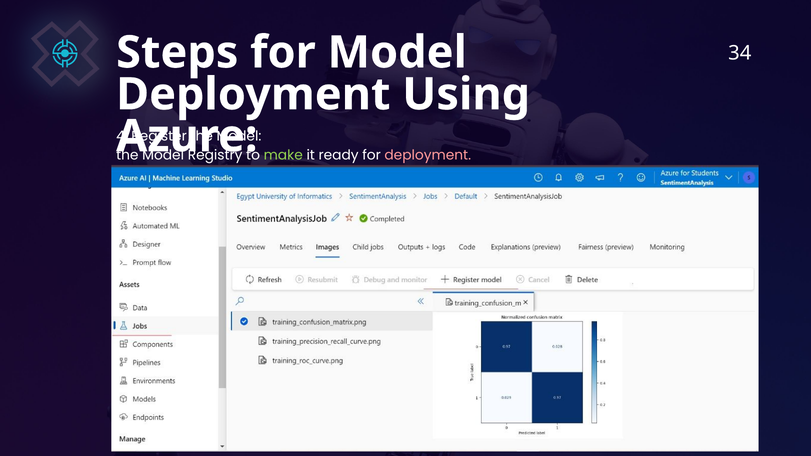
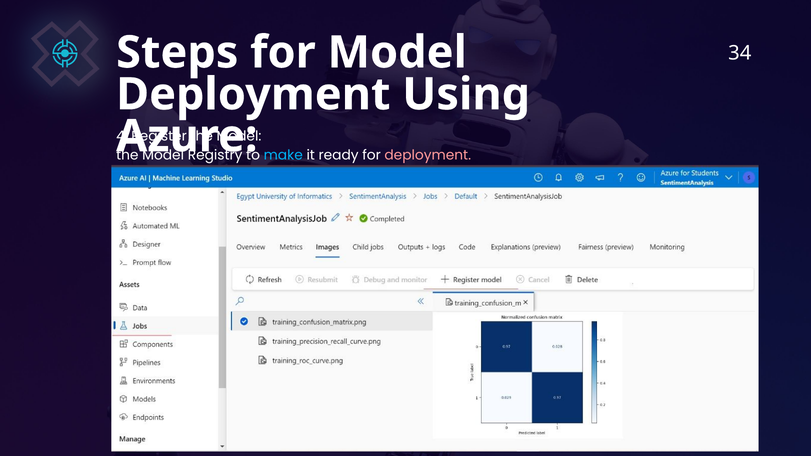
make colour: light green -> light blue (283, 155)
